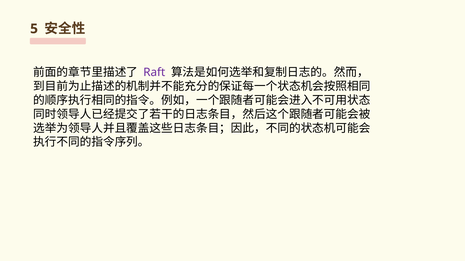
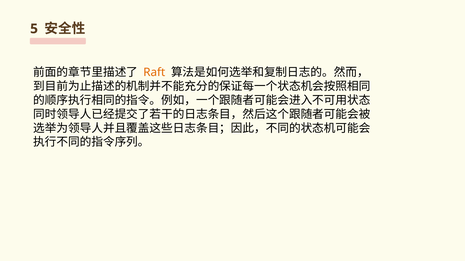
Raft colour: purple -> orange (154, 73)
